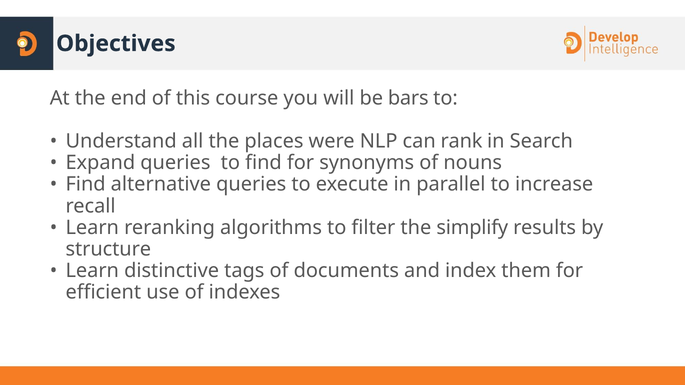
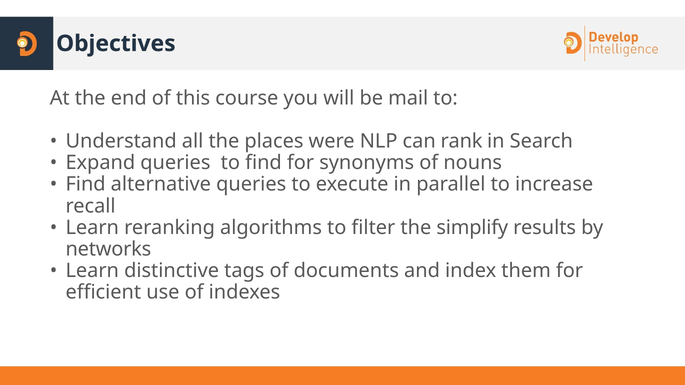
bars: bars -> mail (408, 98)
structure: structure -> networks (108, 249)
